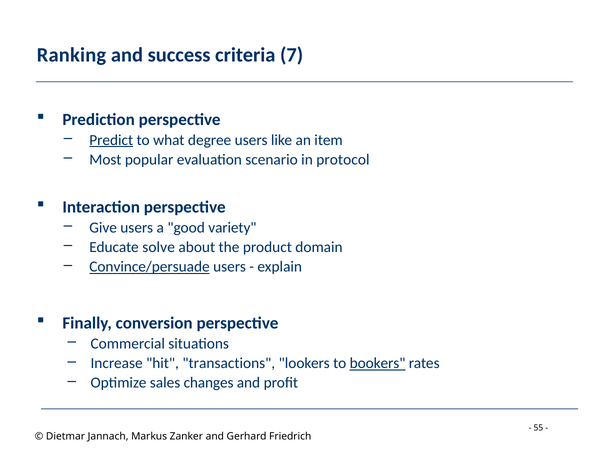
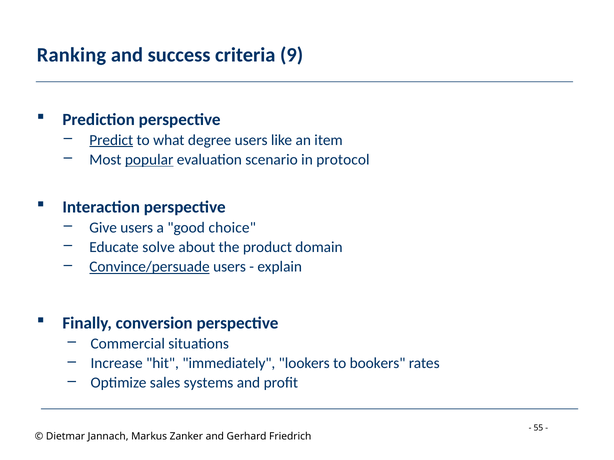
7: 7 -> 9 (292, 55)
popular underline: none -> present (149, 160)
variety: variety -> choice (232, 228)
transactions: transactions -> immediately (229, 364)
bookers underline: present -> none (378, 364)
changes: changes -> systems (209, 383)
